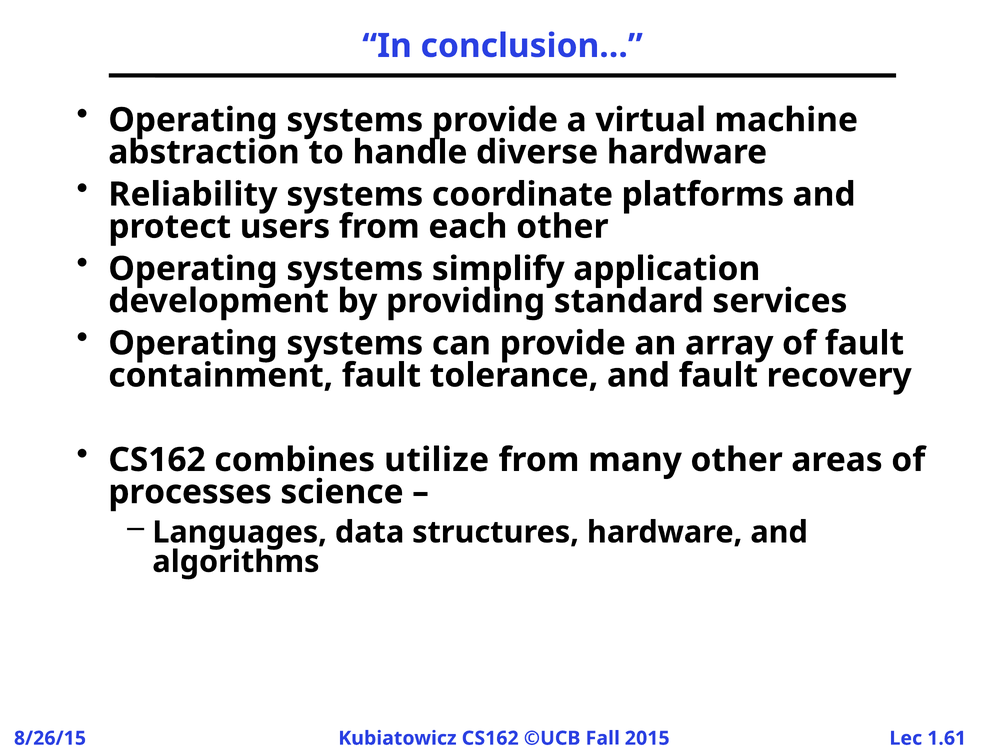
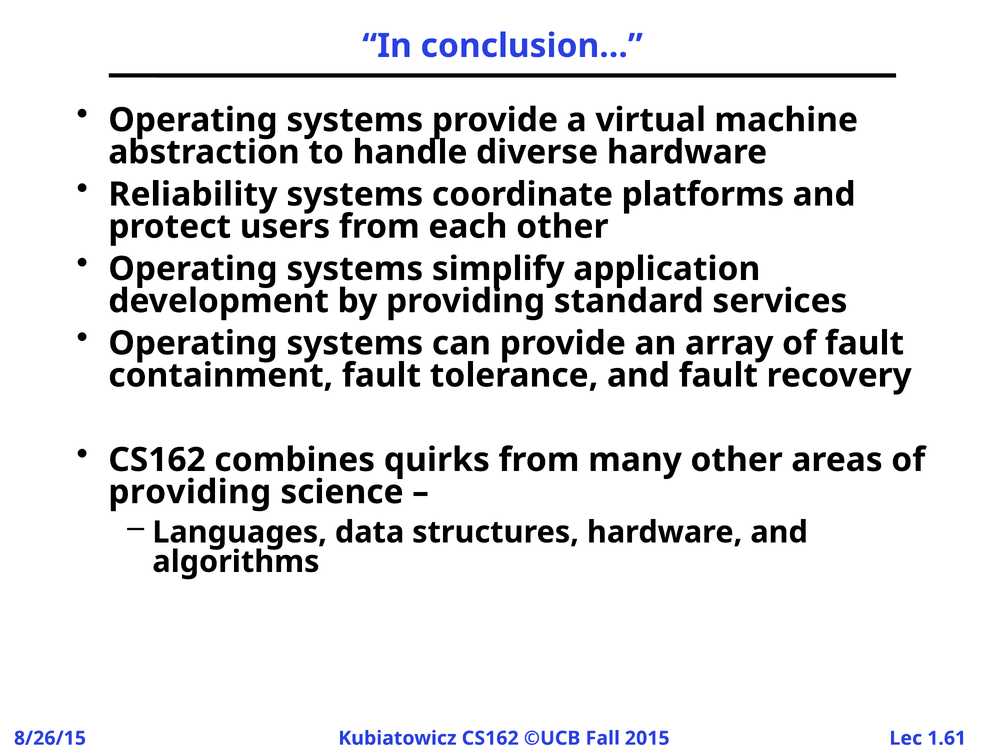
utilize: utilize -> quirks (437, 460)
processes: processes -> providing (190, 492)
